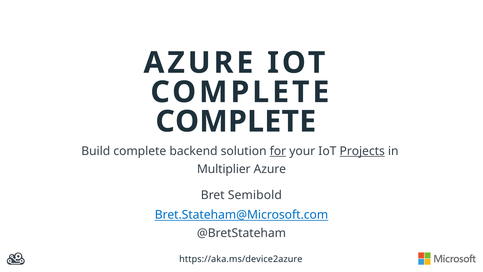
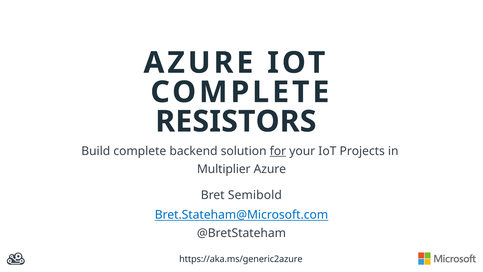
COMPLETE: COMPLETE -> RESISTORS (236, 121)
Projects underline: present -> none (362, 151)
https://aka.ms/device2azure: https://aka.ms/device2azure -> https://aka.ms/generic2azure (241, 259)
